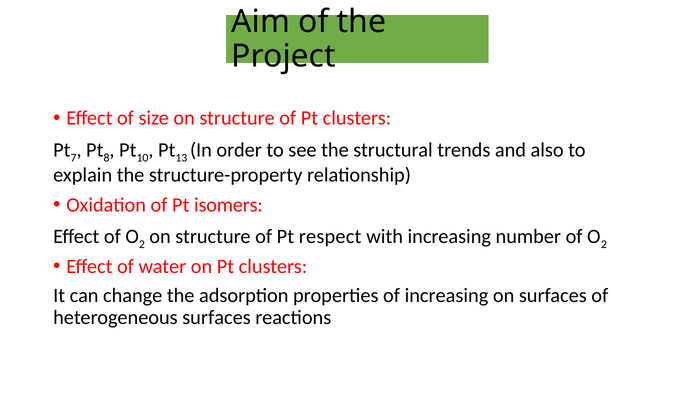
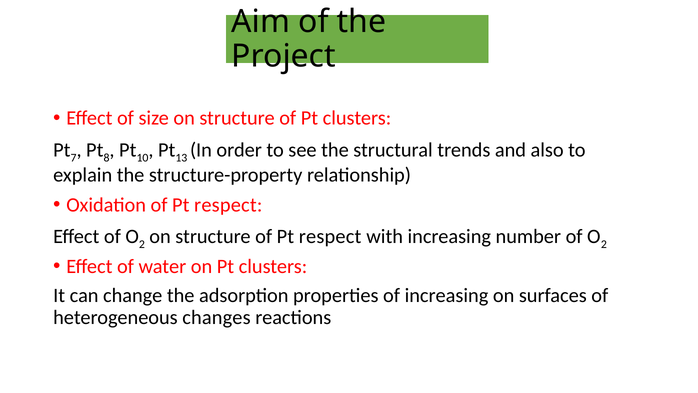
Oxidation of Pt isomers: isomers -> respect (228, 205)
heterogeneous surfaces: surfaces -> changes (216, 317)
